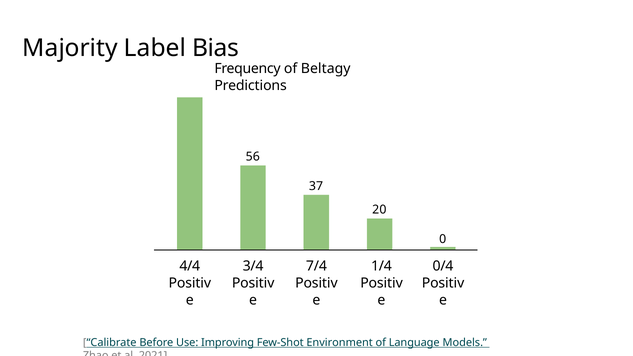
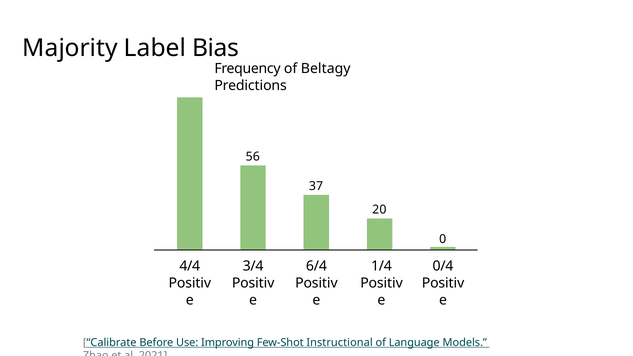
7/4: 7/4 -> 6/4 (316, 266)
Environment: Environment -> Instructional (340, 342)
